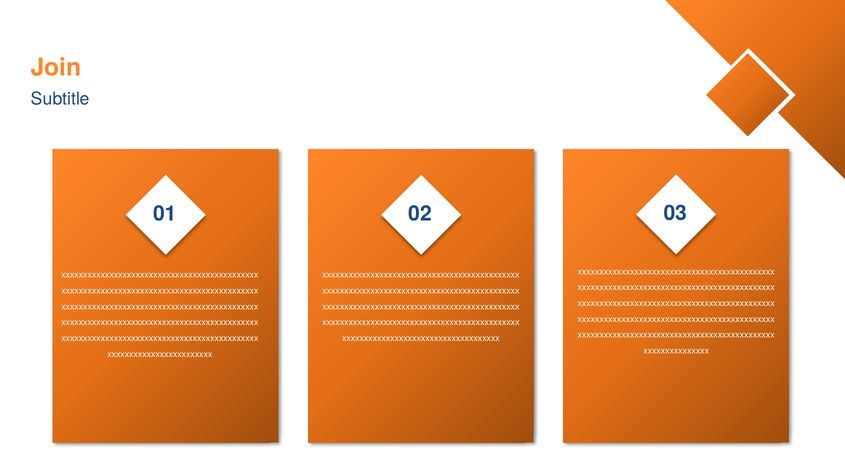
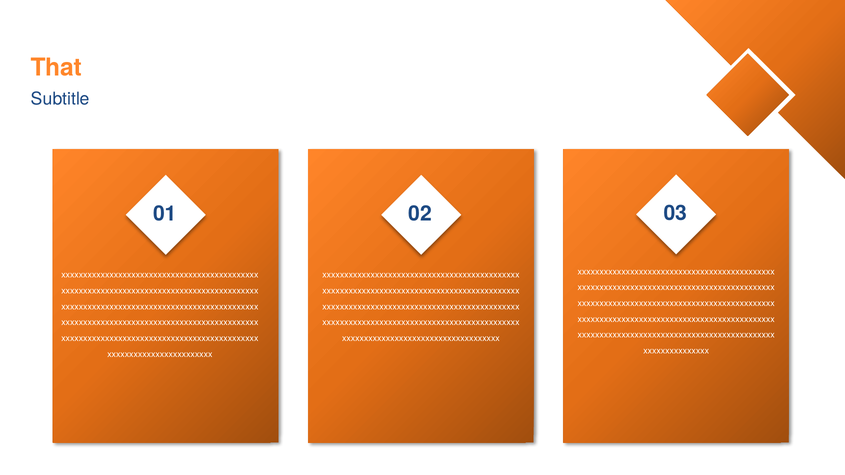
Join: Join -> That (56, 68)
